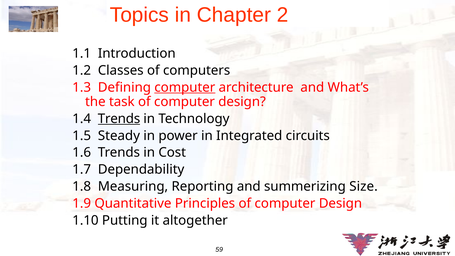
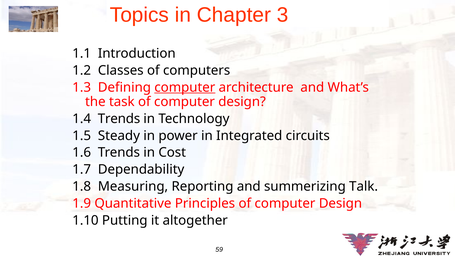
2: 2 -> 3 (283, 15)
Trends underline: present -> none (119, 119)
Size: Size -> Talk (364, 187)
